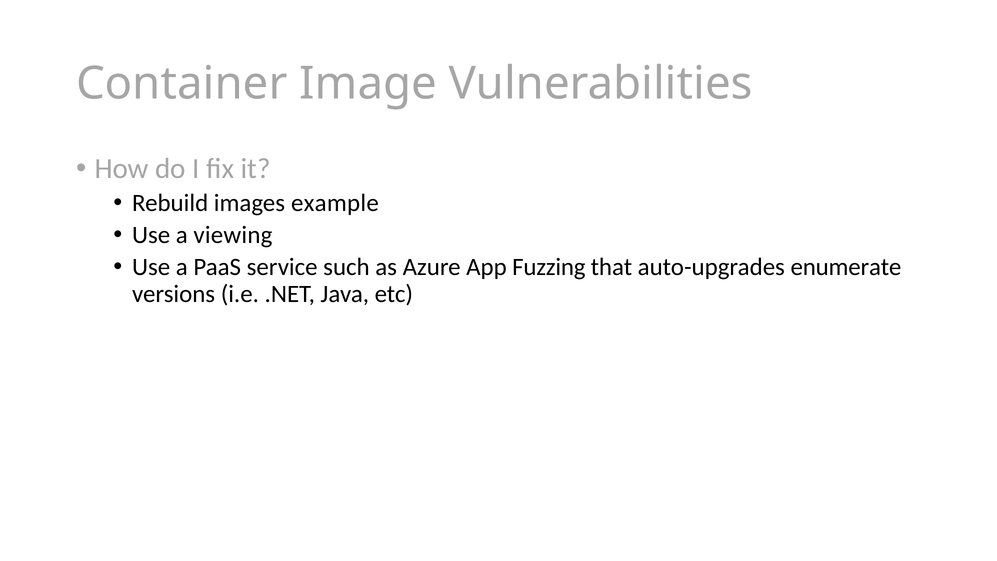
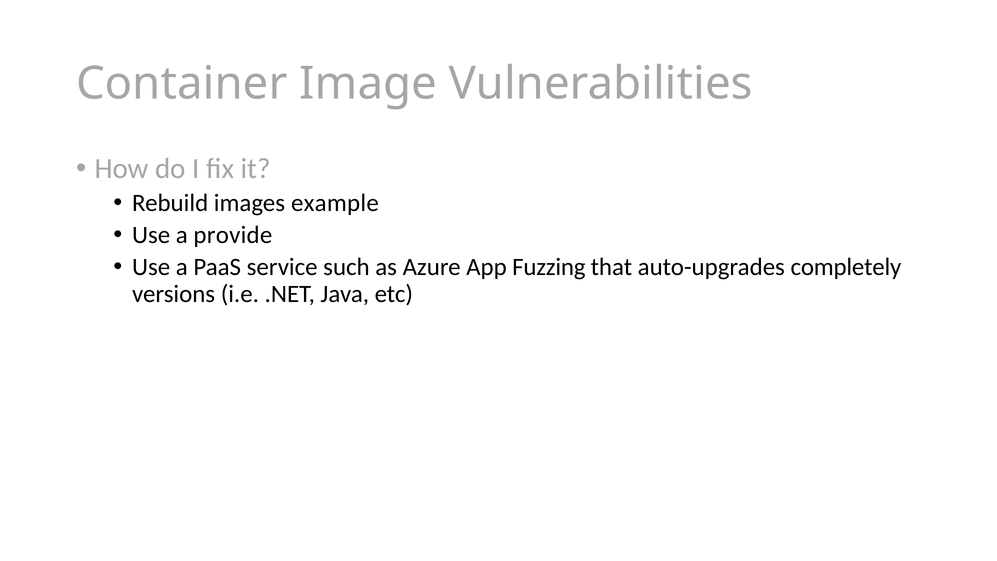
viewing: viewing -> provide (233, 235)
enumerate: enumerate -> completely (846, 267)
